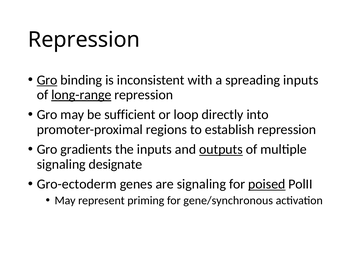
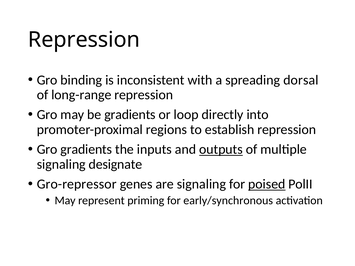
Gro underline: present -> none (47, 80)
spreading inputs: inputs -> dorsal (301, 80)
long-range underline: present -> none (81, 95)
be sufficient: sufficient -> gradients (130, 115)
Gro-ectoderm: Gro-ectoderm -> Gro-repressor (77, 184)
gene/synchronous: gene/synchronous -> early/synchronous (228, 201)
